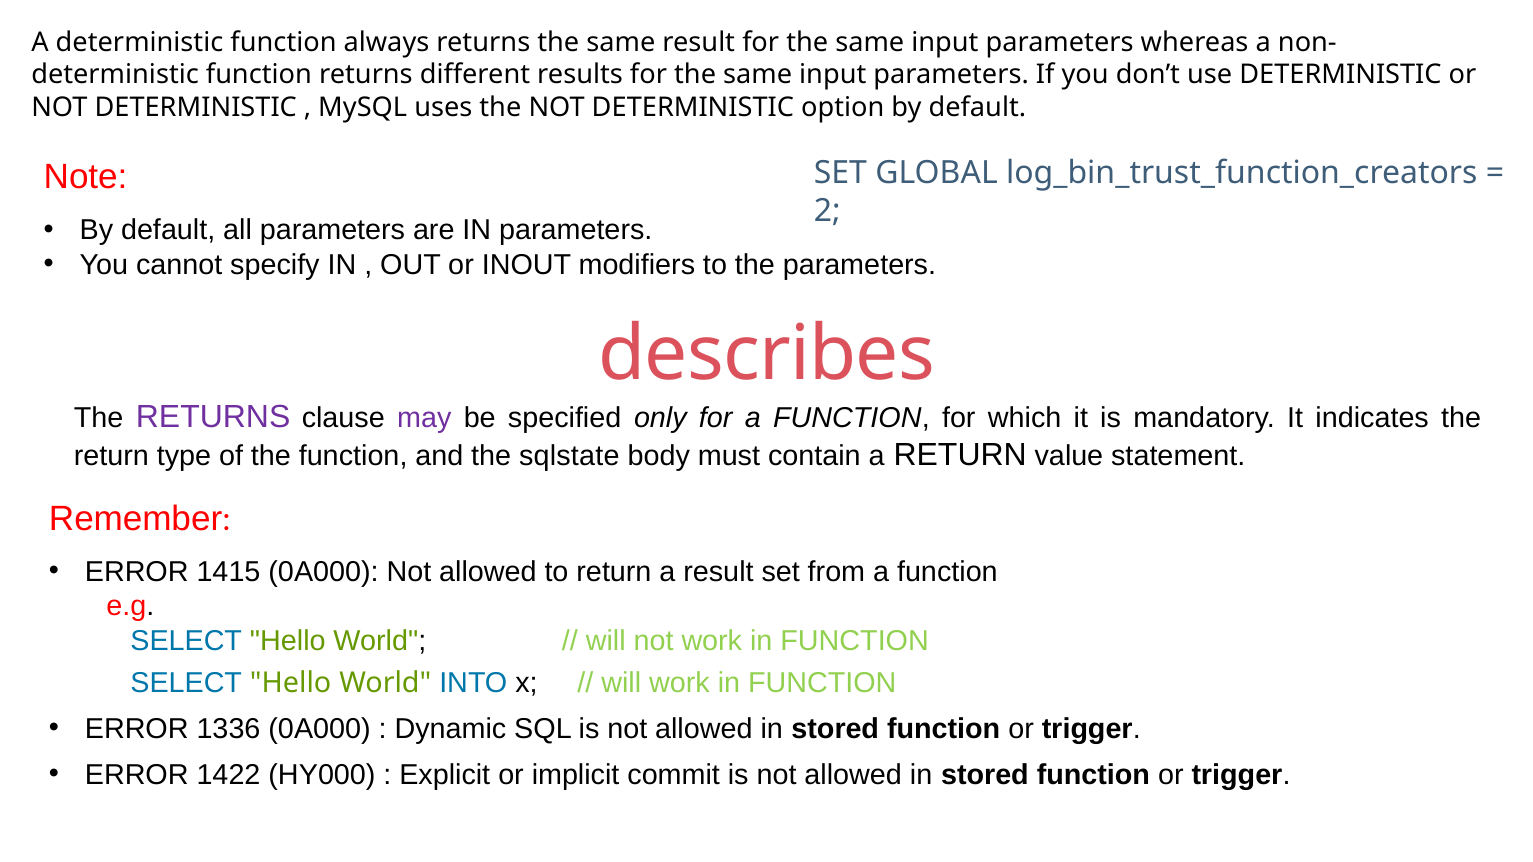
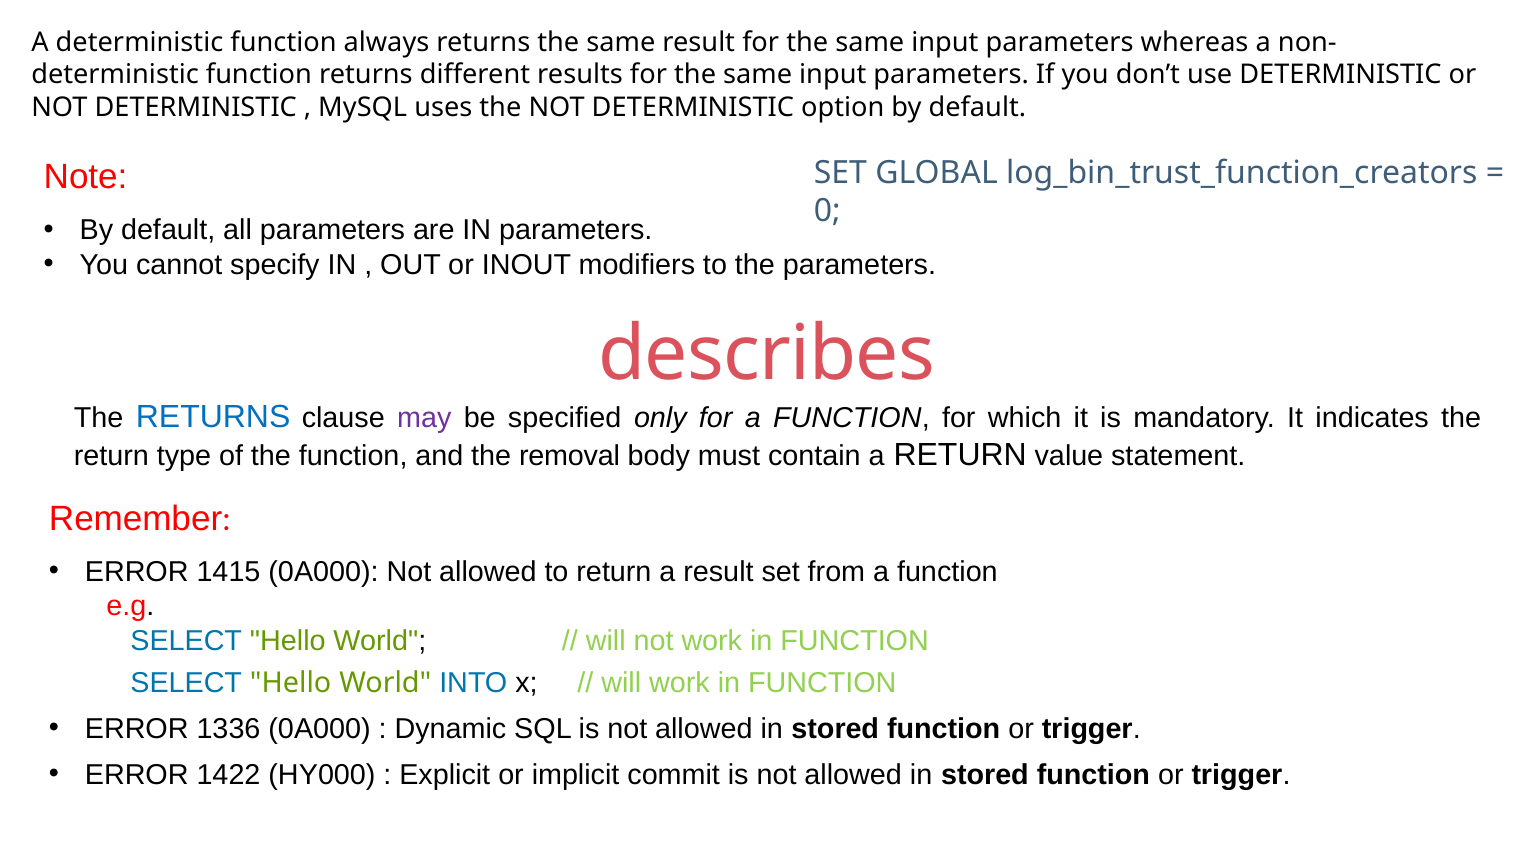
2: 2 -> 0 (827, 211)
RETURNS colour: purple -> blue (213, 417)
sqlstate: sqlstate -> removal (570, 457)
